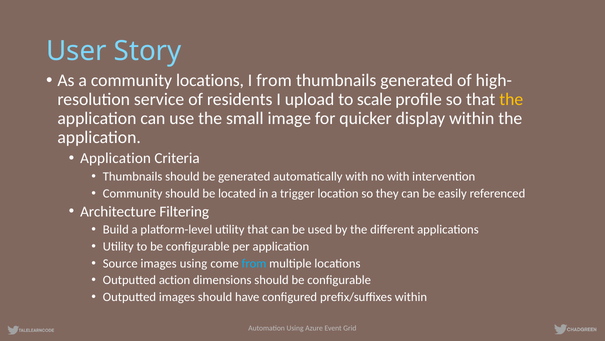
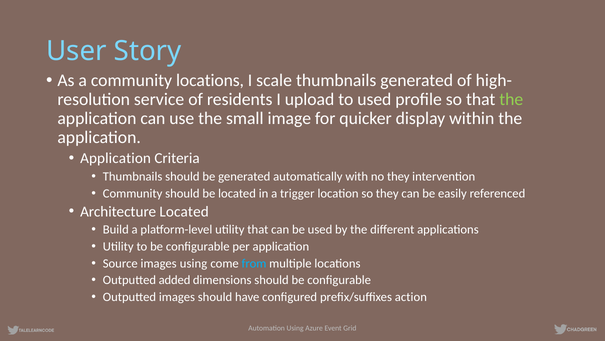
I from: from -> scale (274, 80)
to scale: scale -> used (374, 99)
the colour: yellow -> light green (511, 99)
no with: with -> they (398, 176)
Architecture Filtering: Filtering -> Located (184, 211)
action: action -> added (175, 280)
prefix/suffixes within: within -> action (411, 296)
